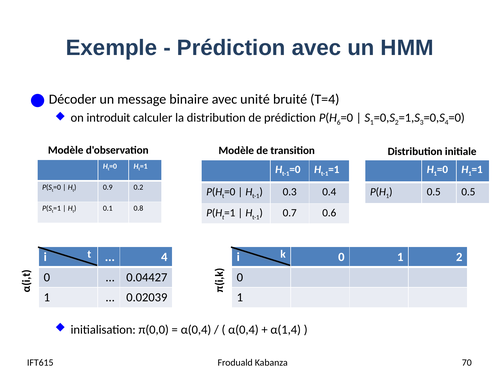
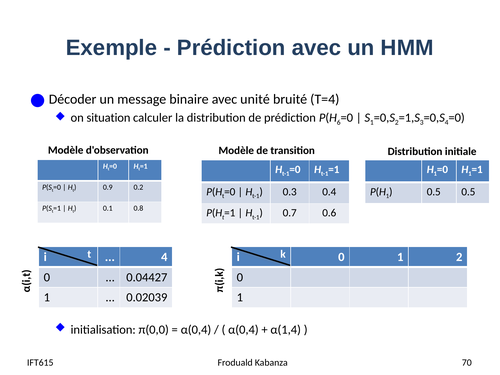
introduit: introduit -> situation (108, 118)
